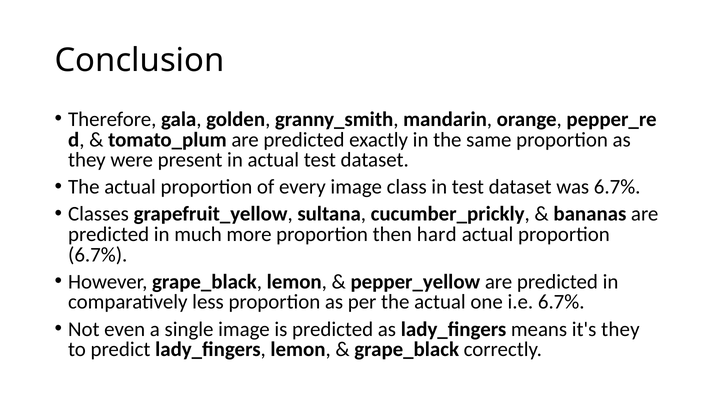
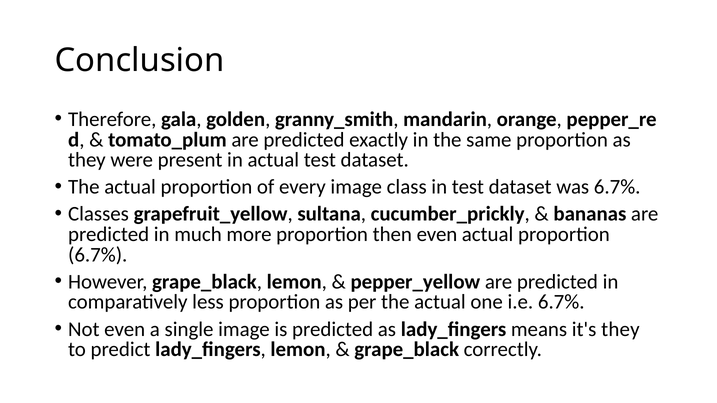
then hard: hard -> even (437, 235)
